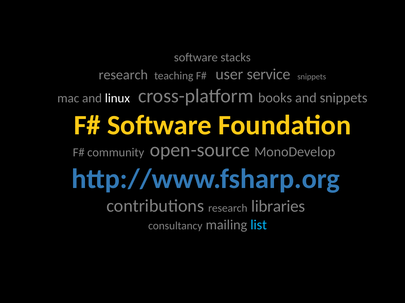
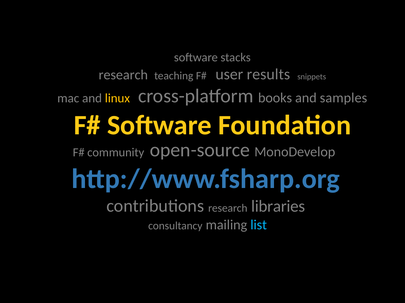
service: service -> results (268, 75)
linux colour: white -> yellow (117, 98)
and snippets: snippets -> samples (344, 98)
